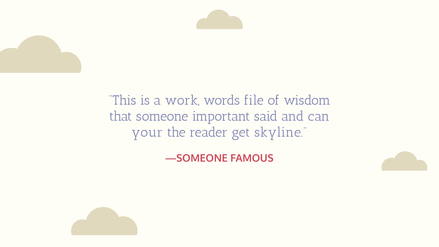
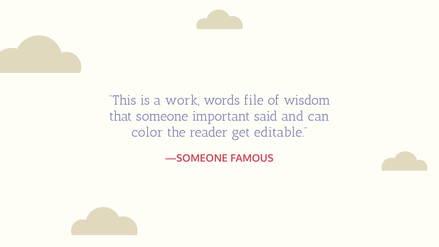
your: your -> color (147, 132)
skyline: skyline -> editable (281, 132)
